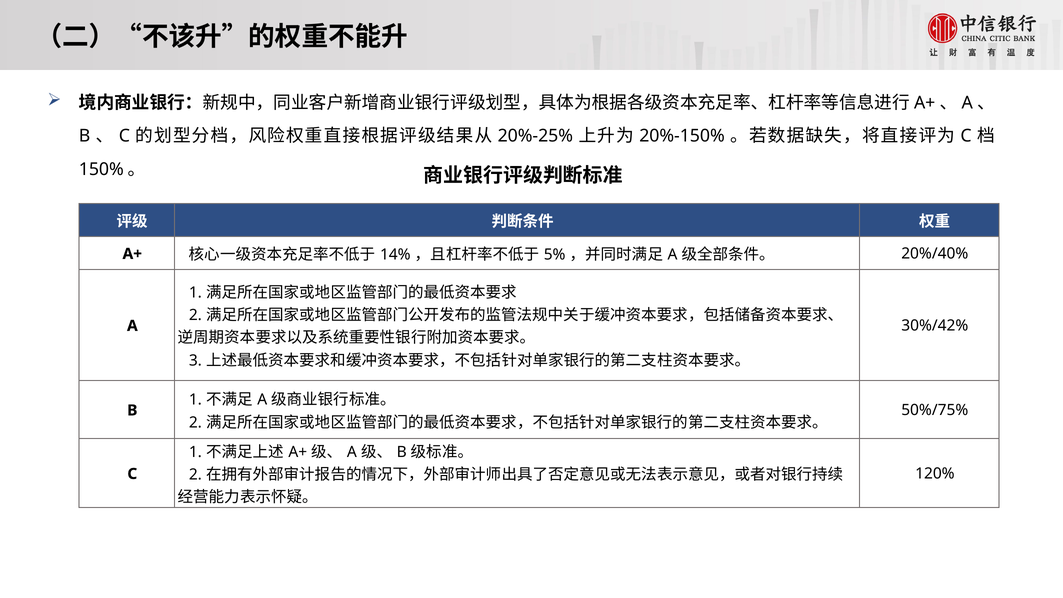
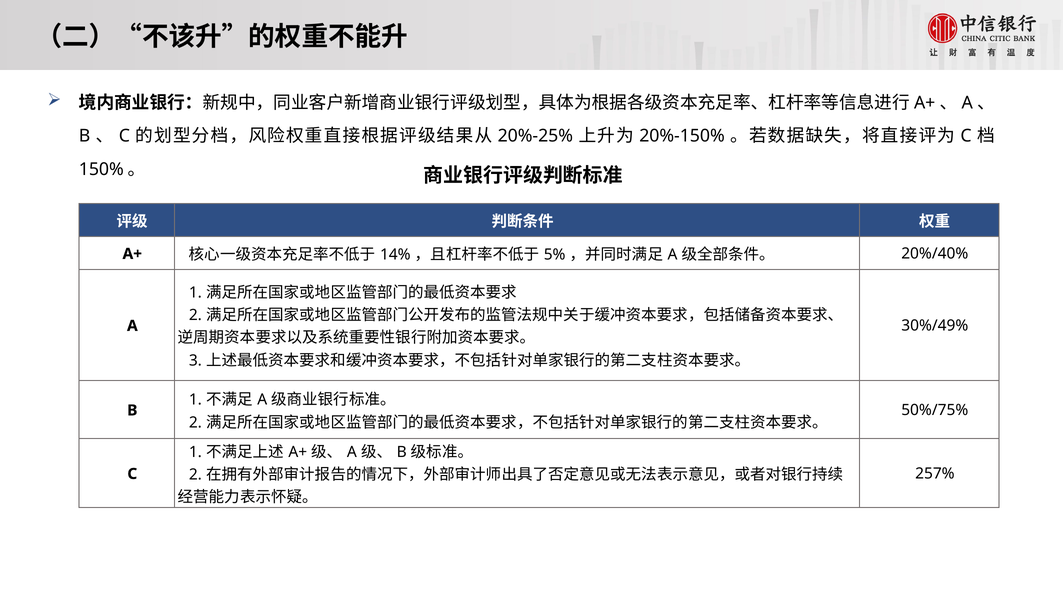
30%/42%: 30%/42% -> 30%/49% (935, 326)
120%: 120% -> 257% (935, 474)
